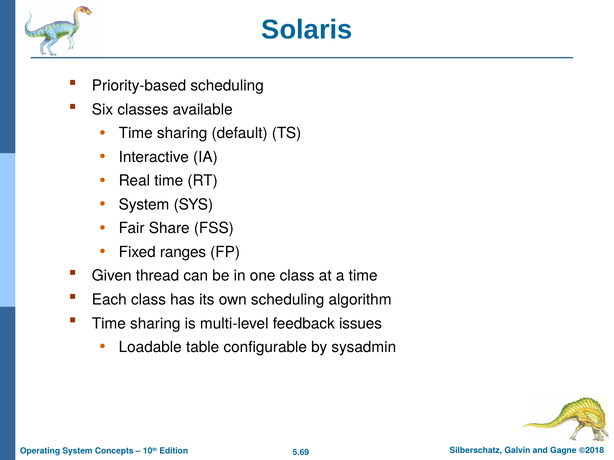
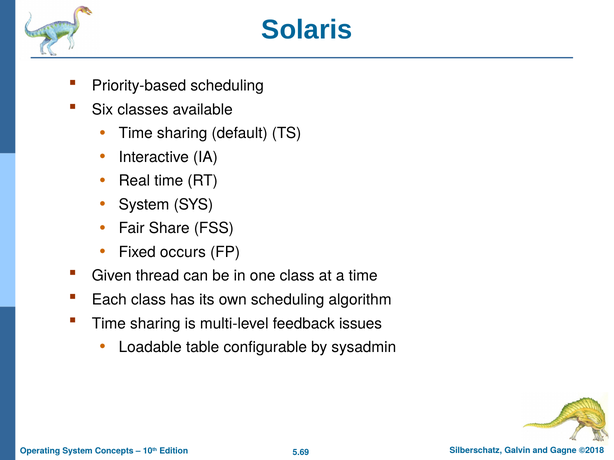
ranges: ranges -> occurs (183, 252)
